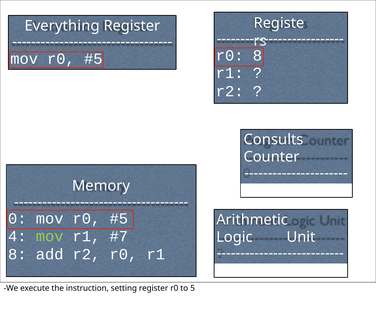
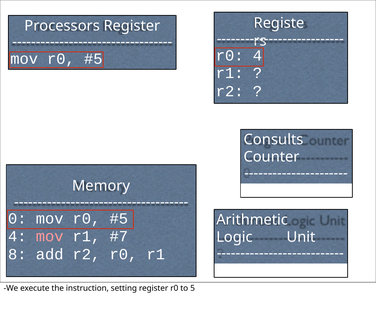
Everything: Everything -> Processors (62, 26)
r0 8: 8 -> 4 (257, 55)
mov colour: light green -> pink (50, 236)
